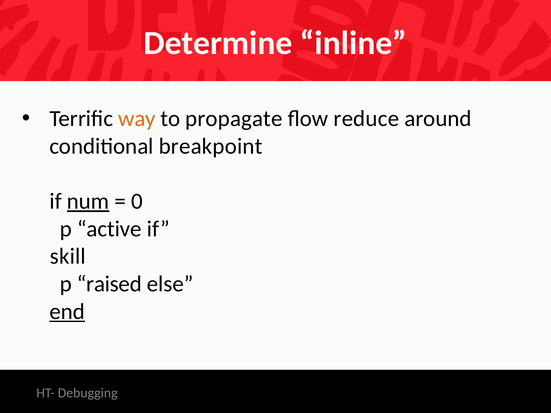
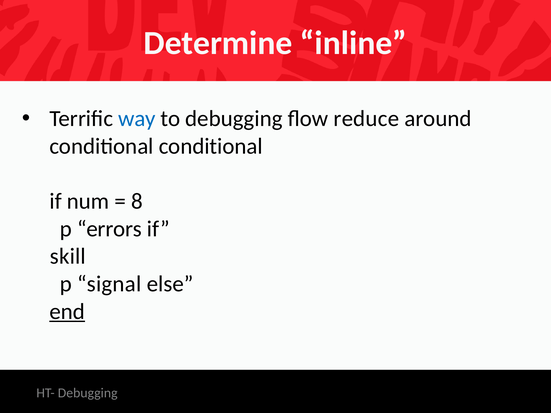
way colour: orange -> blue (137, 119)
to propagate: propagate -> debugging (234, 119)
conditional breakpoint: breakpoint -> conditional (211, 146)
num underline: present -> none (88, 201)
0: 0 -> 8 (137, 201)
active: active -> errors (109, 229)
raised: raised -> signal (109, 284)
